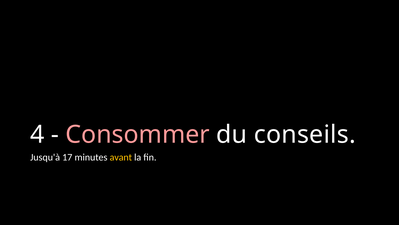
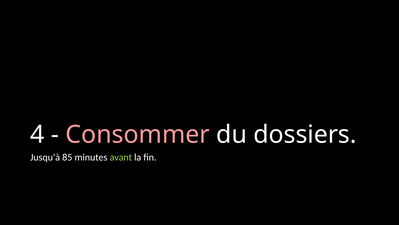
conseils: conseils -> dossiers (305, 134)
17: 17 -> 85 (67, 157)
avant colour: yellow -> light green (121, 157)
